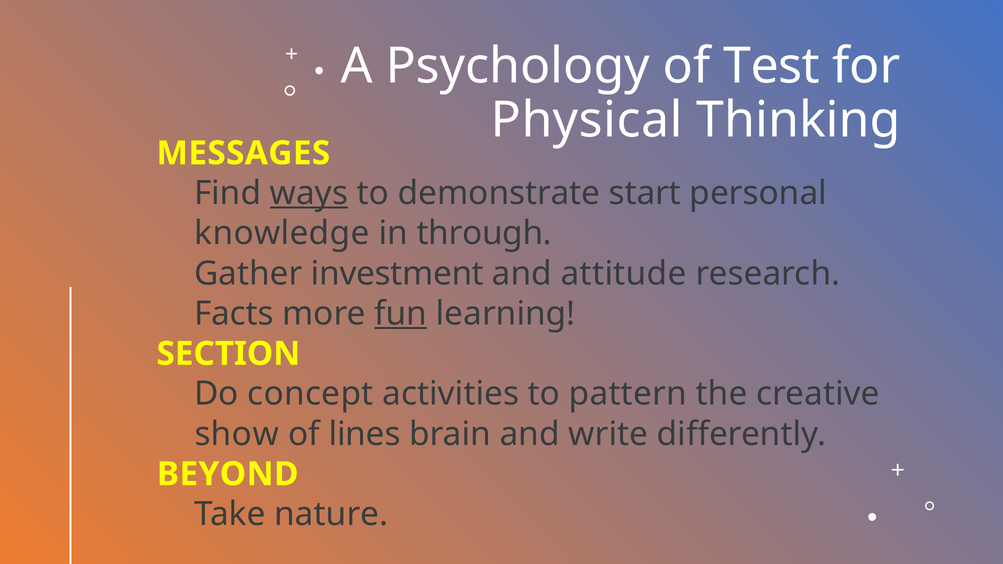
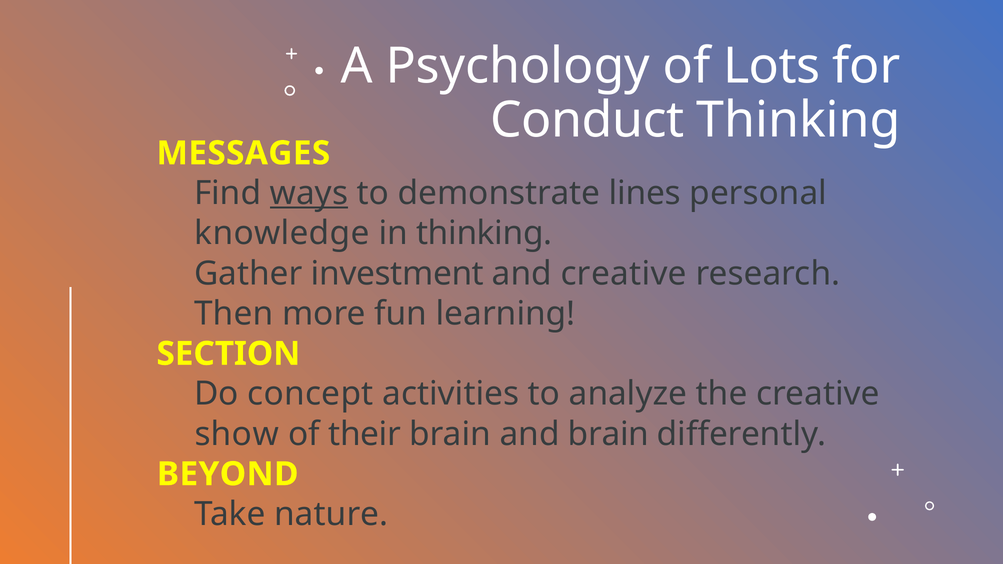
Test: Test -> Lots (772, 66)
Physical: Physical -> Conduct (587, 120)
start: start -> lines (645, 193)
in through: through -> thinking (484, 234)
and attitude: attitude -> creative (624, 274)
Facts: Facts -> Then (234, 314)
fun underline: present -> none (401, 314)
pattern: pattern -> analyze (628, 394)
lines: lines -> their (365, 434)
and write: write -> brain (608, 434)
